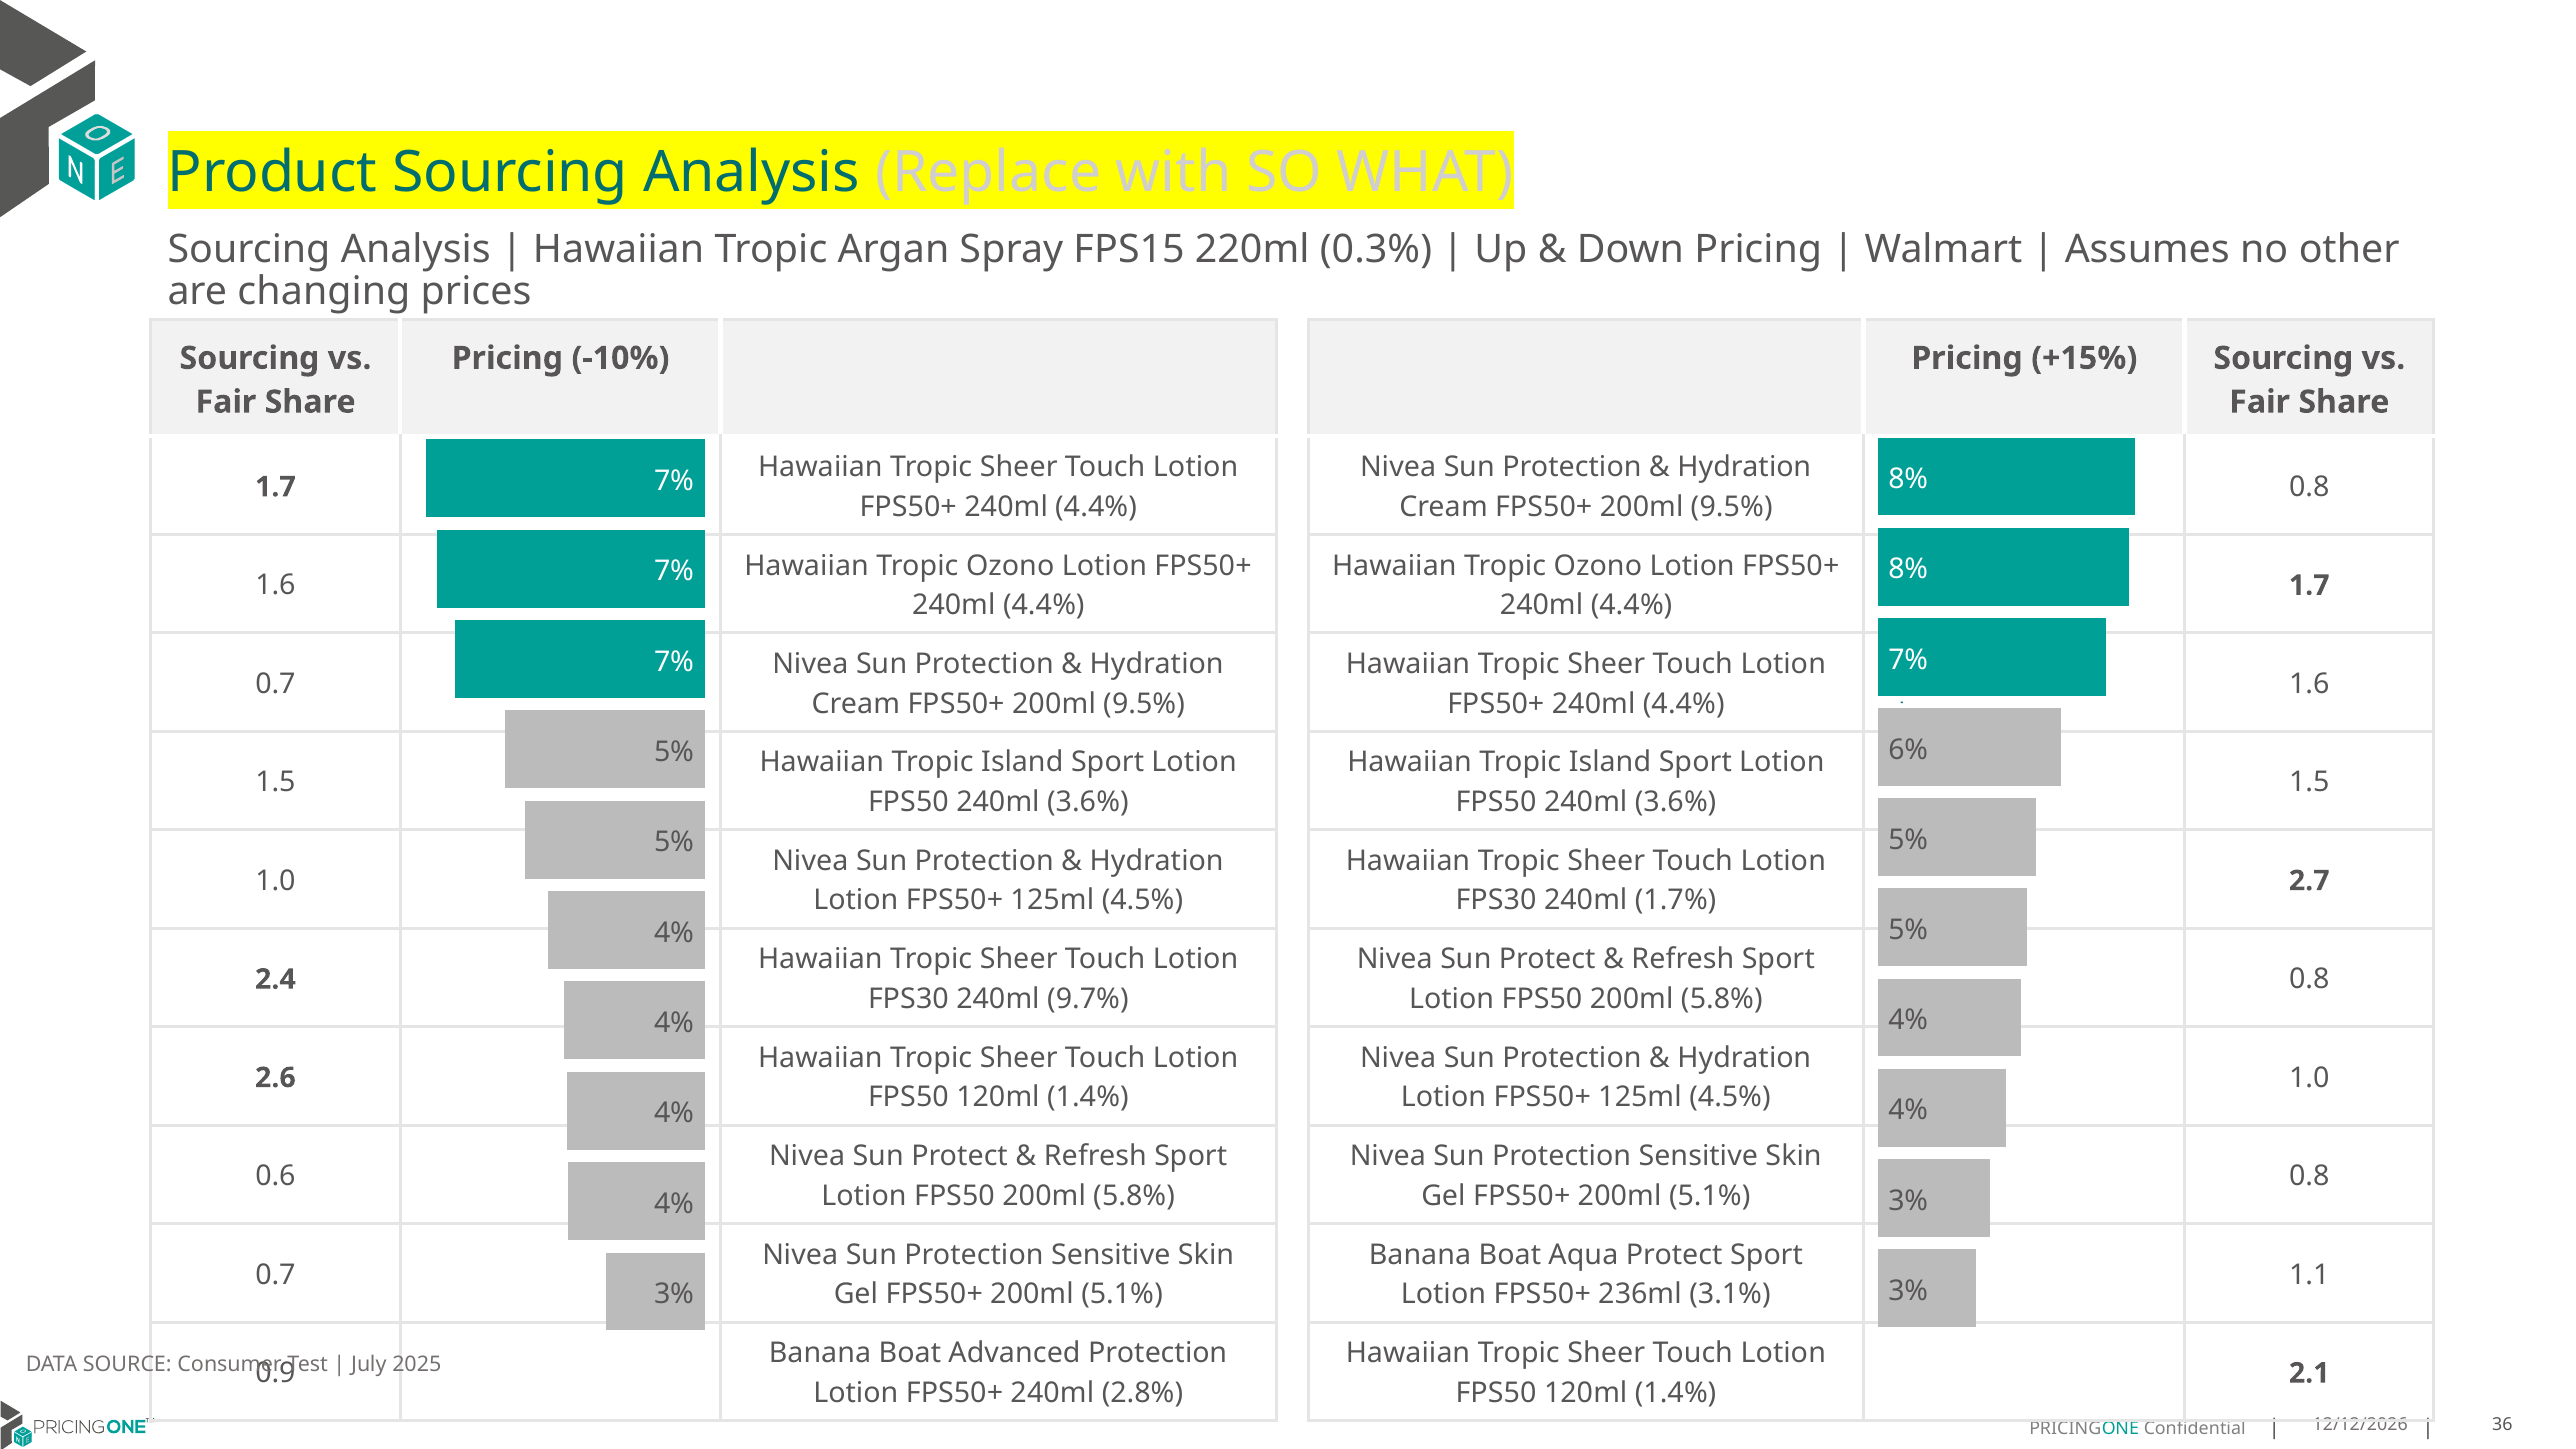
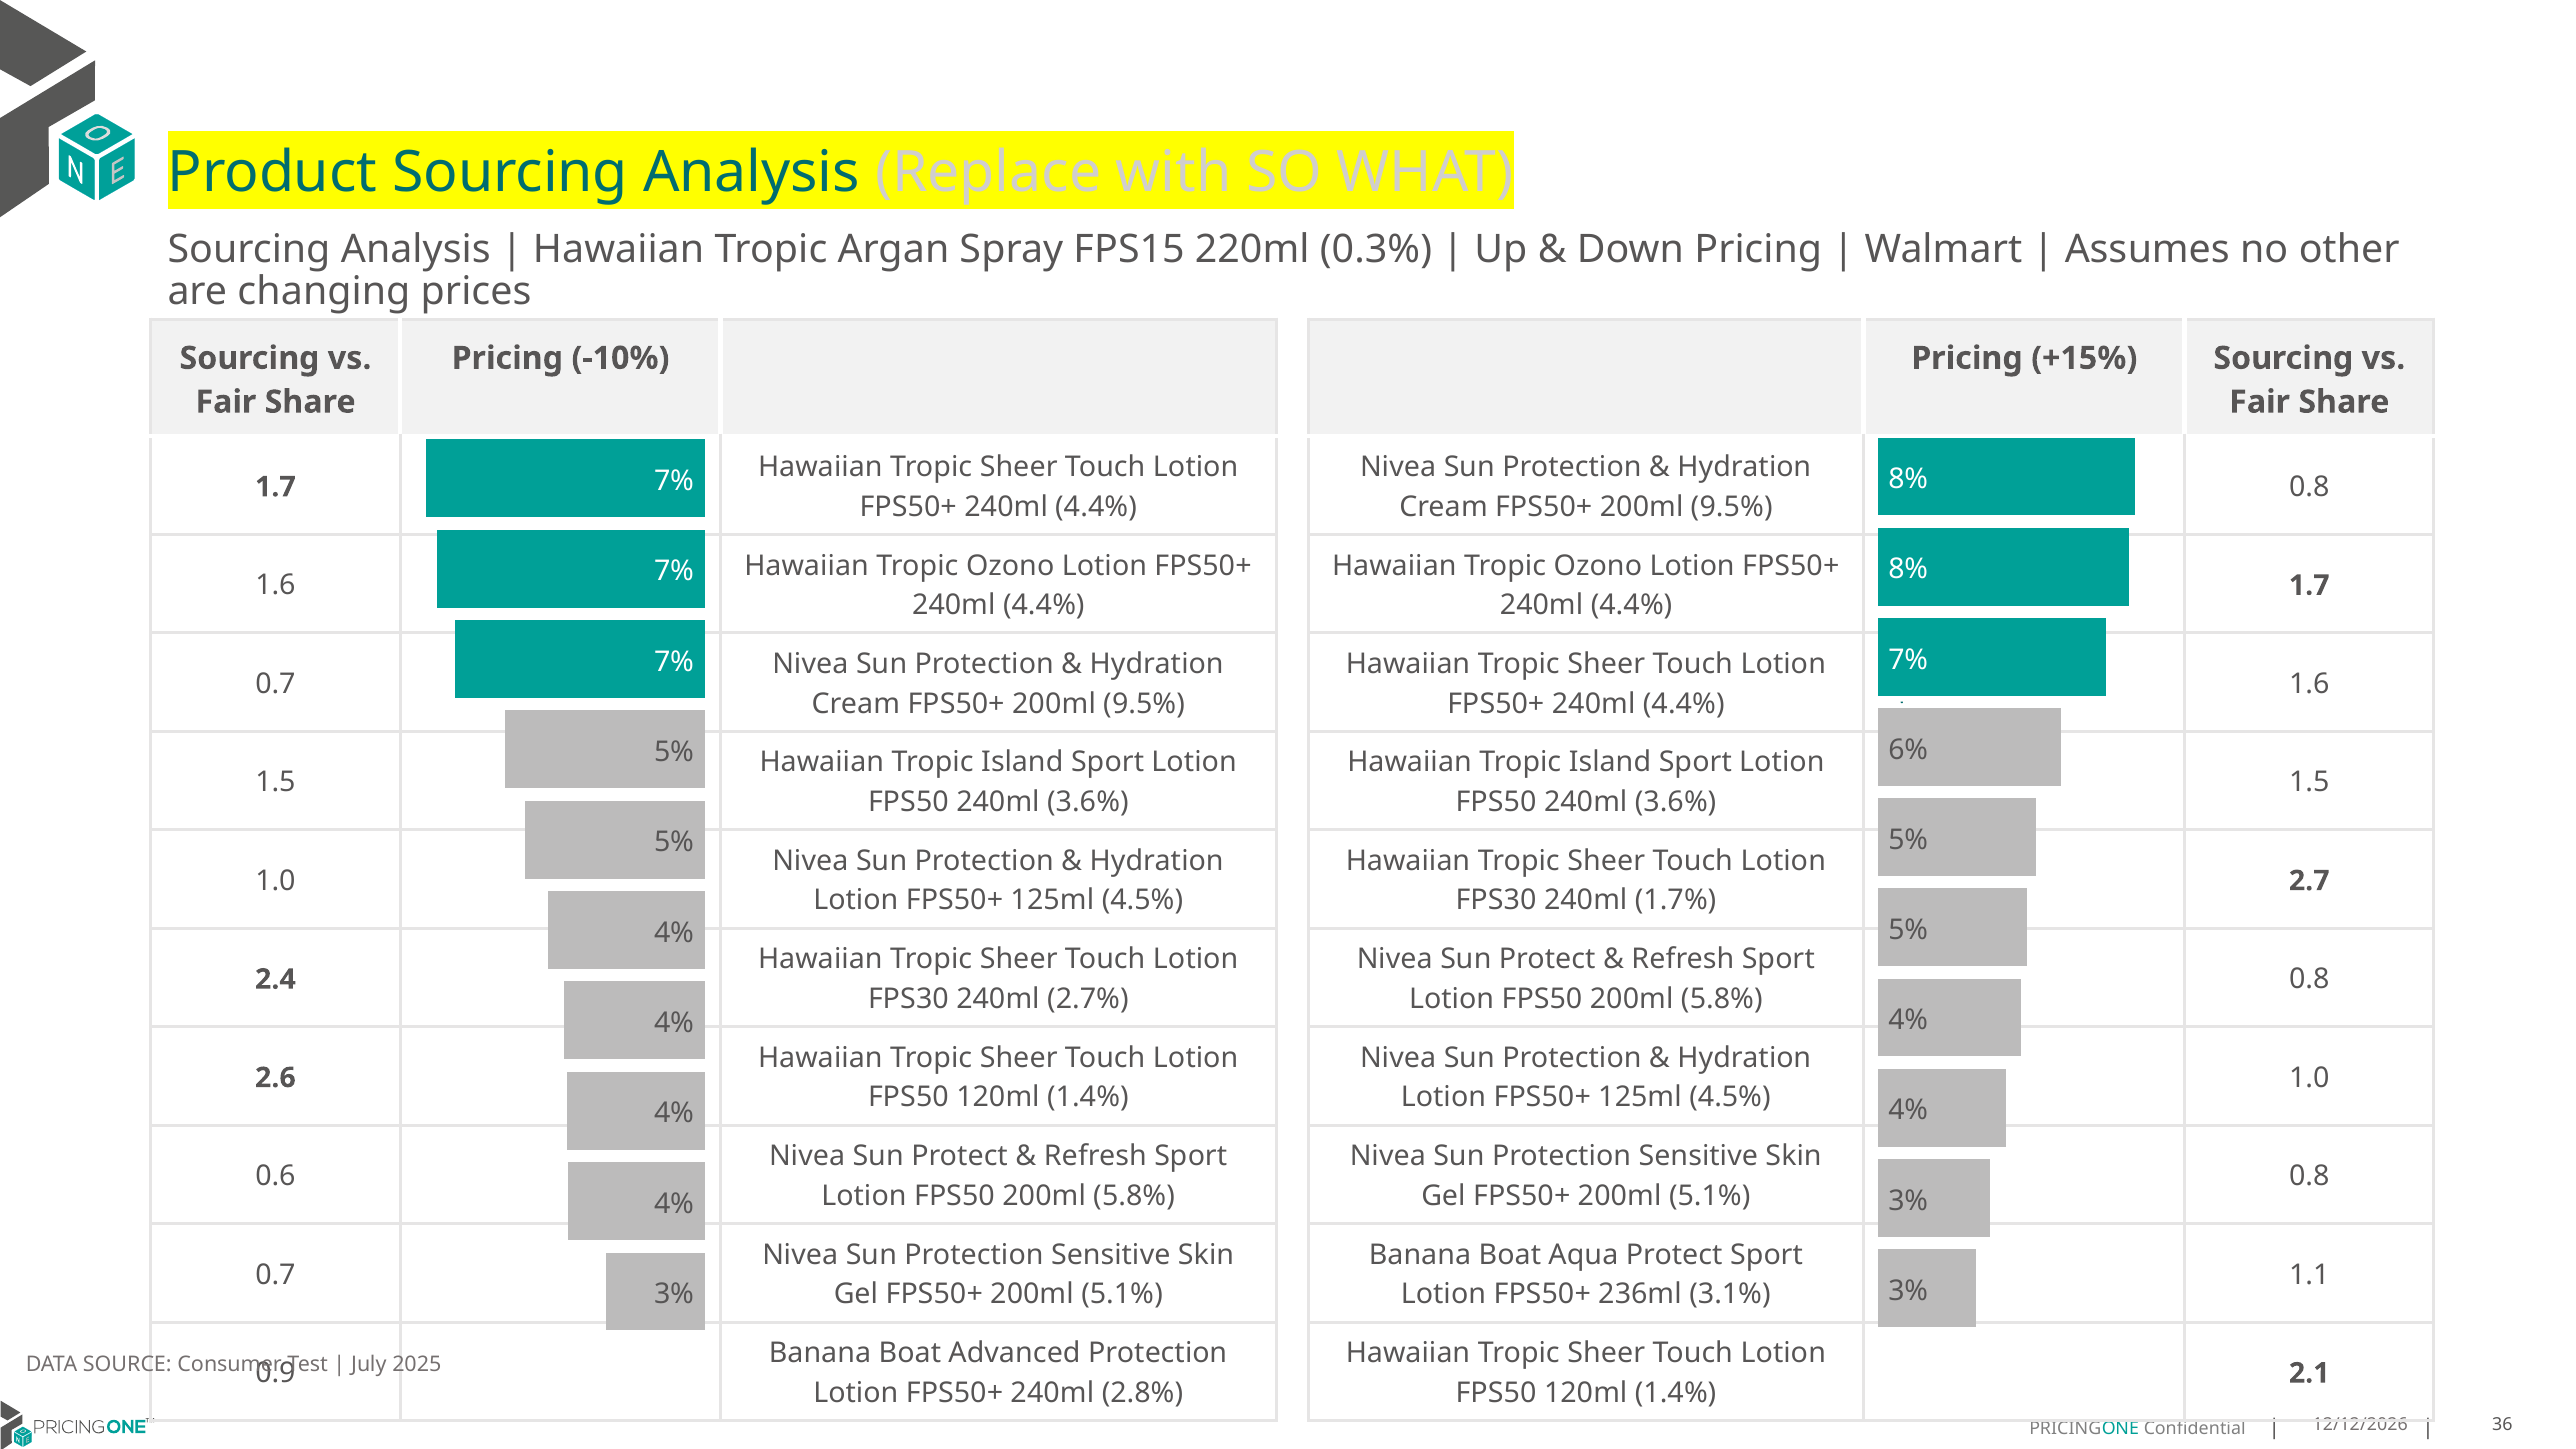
9.7%: 9.7% -> 2.7% (1088, 999)
